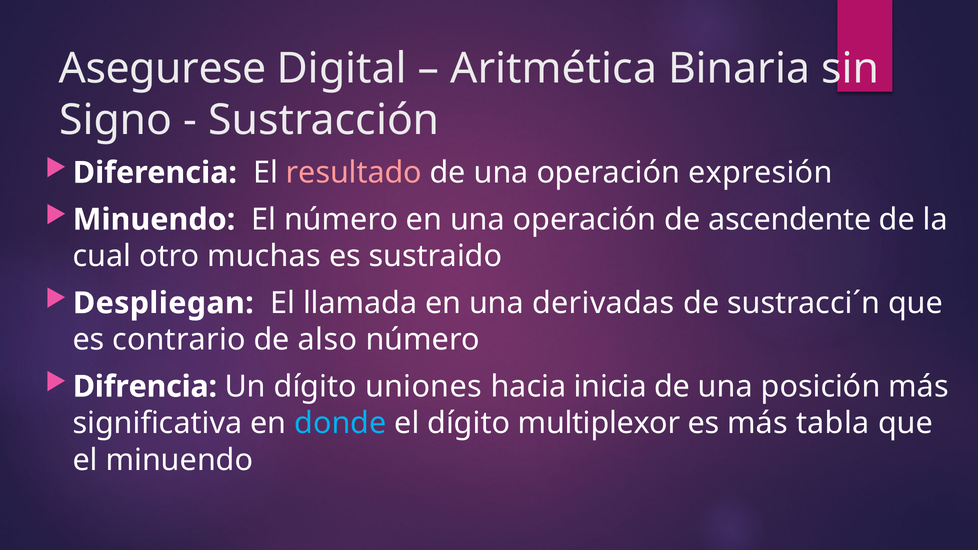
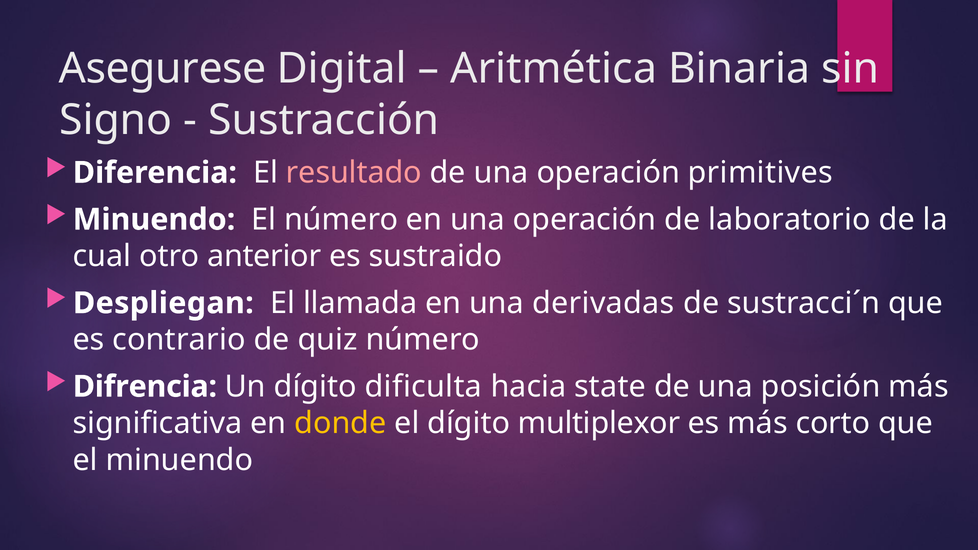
expresión: expresión -> primitives (760, 173)
ascendente: ascendente -> laboratorio (789, 220)
muchas: muchas -> anterior (264, 256)
also: also -> quiz (328, 340)
uniones: uniones -> dificulta (423, 387)
inicia: inicia -> state (610, 387)
donde colour: light blue -> yellow (340, 423)
tabla: tabla -> corto (833, 423)
